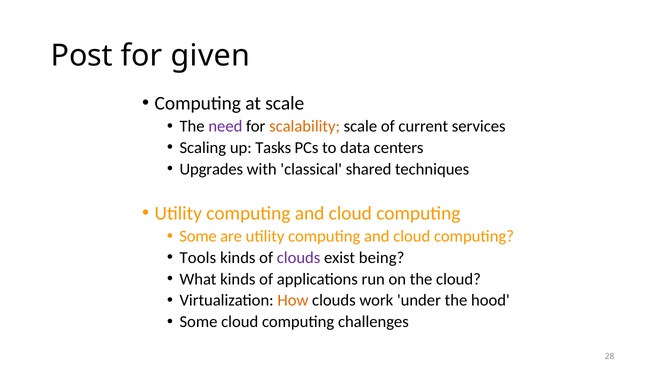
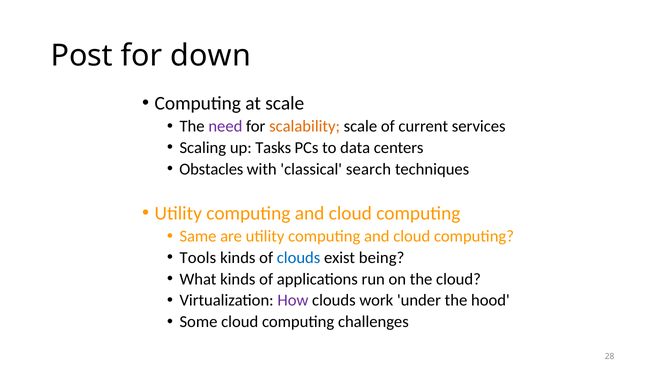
given: given -> down (211, 56)
Upgrades: Upgrades -> Obstacles (211, 169)
shared: shared -> search (368, 169)
Some: Some -> Same (198, 236)
clouds colour: purple -> blue (299, 258)
How colour: orange -> purple (293, 301)
